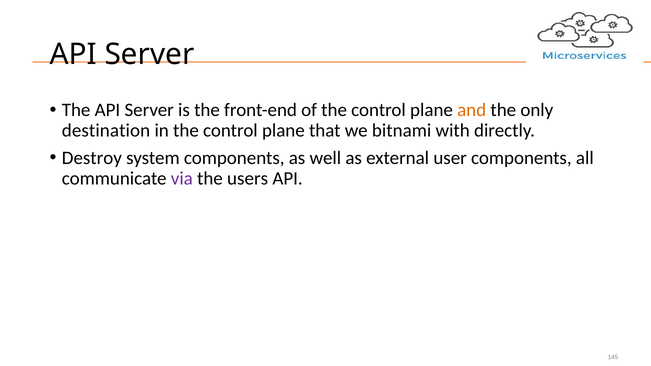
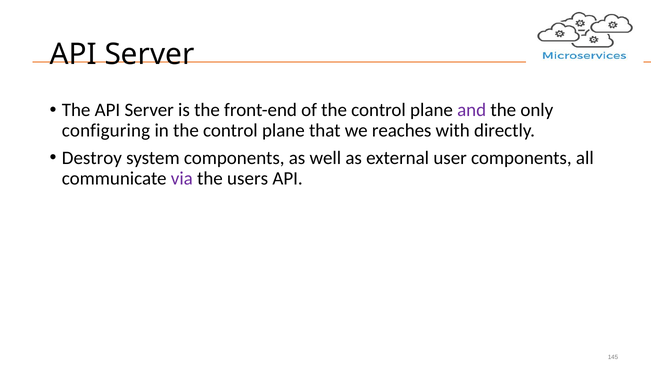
and colour: orange -> purple (472, 110)
destination: destination -> configuring (106, 131)
bitnami: bitnami -> reaches (402, 131)
